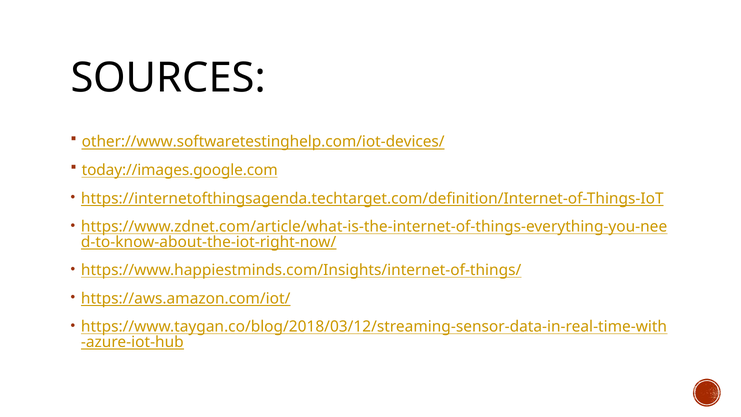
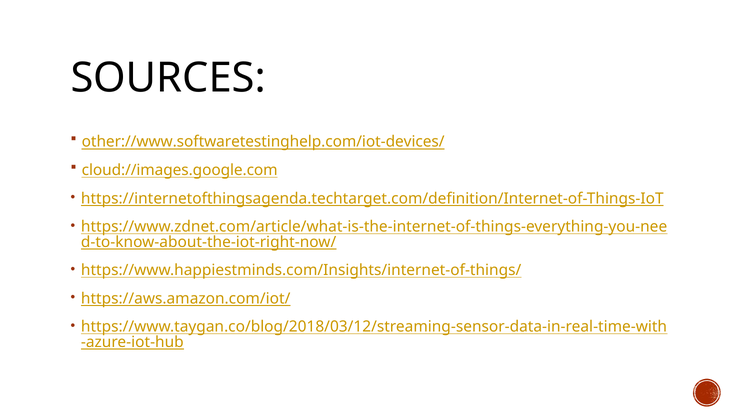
today://images.google.com: today://images.google.com -> cloud://images.google.com (180, 170)
